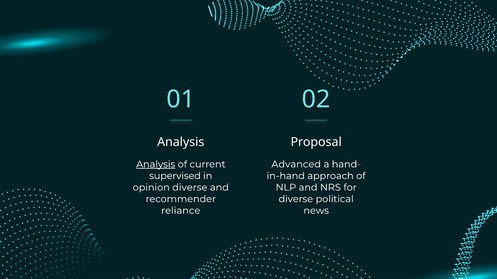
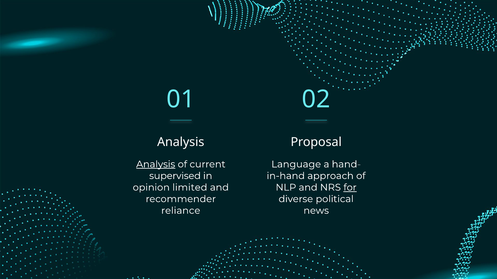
Advanced: Advanced -> Language (296, 165)
opinion diverse: diverse -> limited (190, 188)
for underline: none -> present (350, 188)
